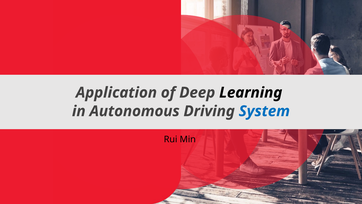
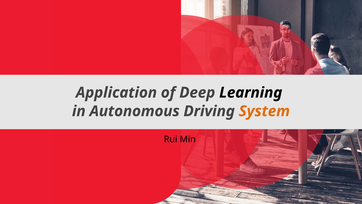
System colour: blue -> orange (264, 111)
